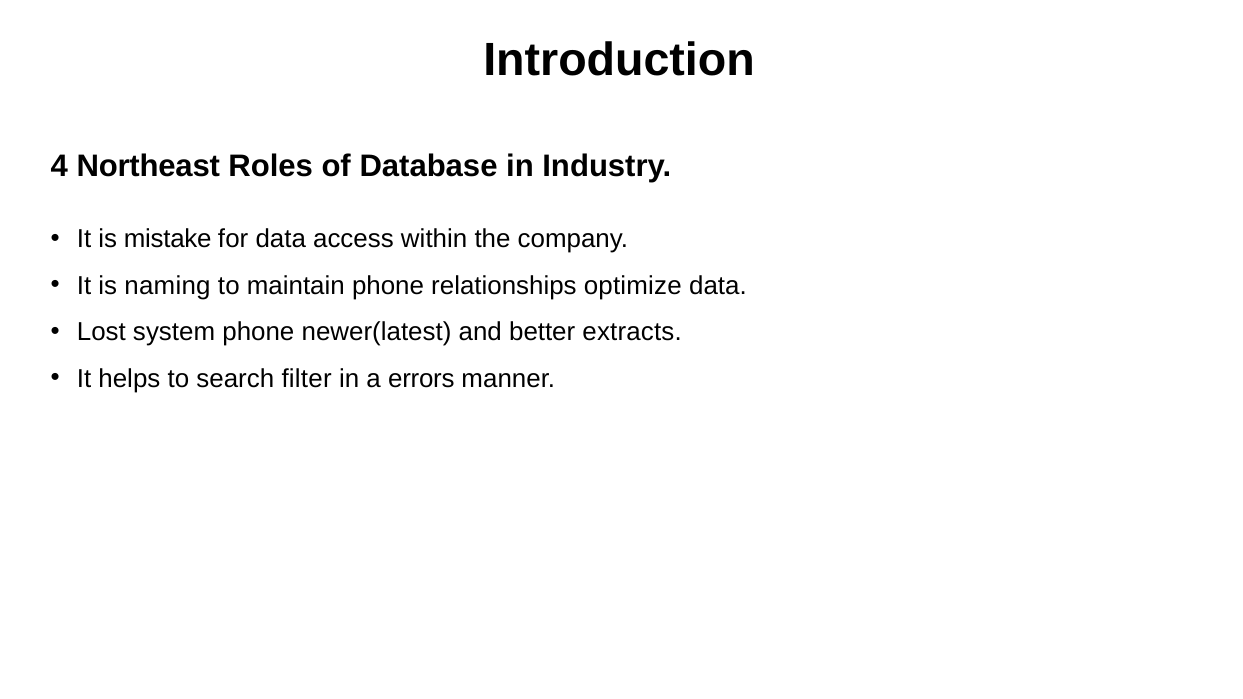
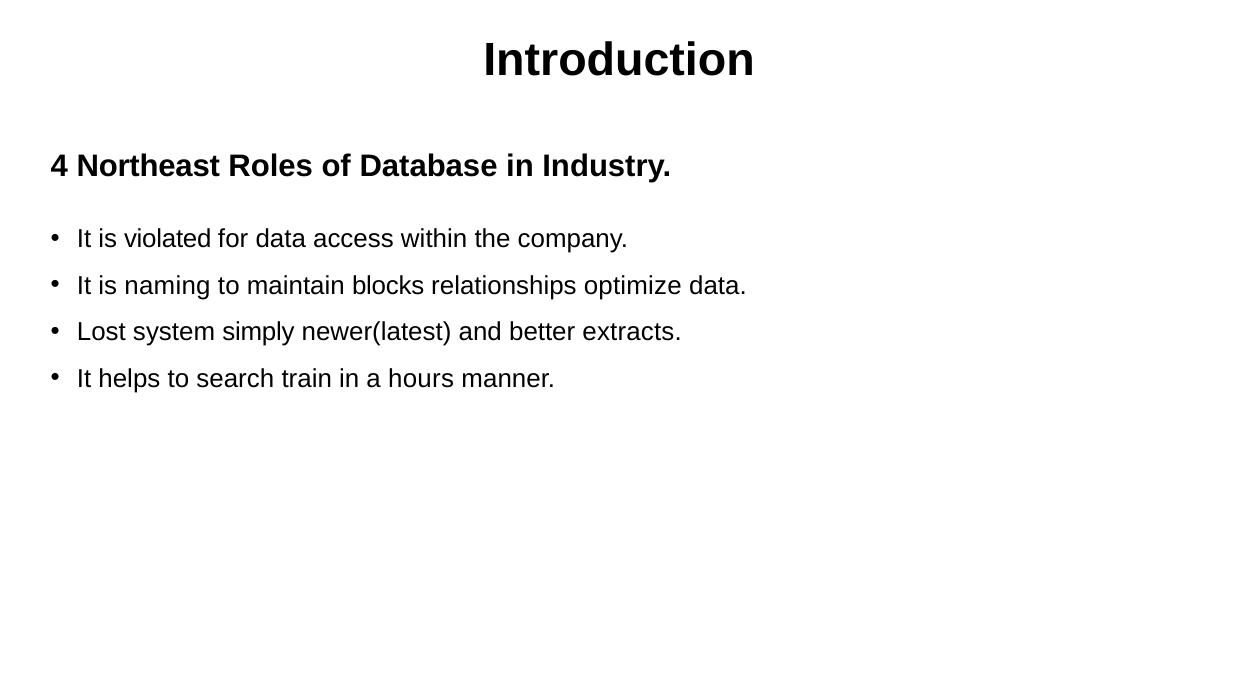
mistake: mistake -> violated (168, 239)
maintain phone: phone -> blocks (388, 286)
system phone: phone -> simply (259, 332)
filter: filter -> train (307, 379)
errors: errors -> hours (421, 379)
